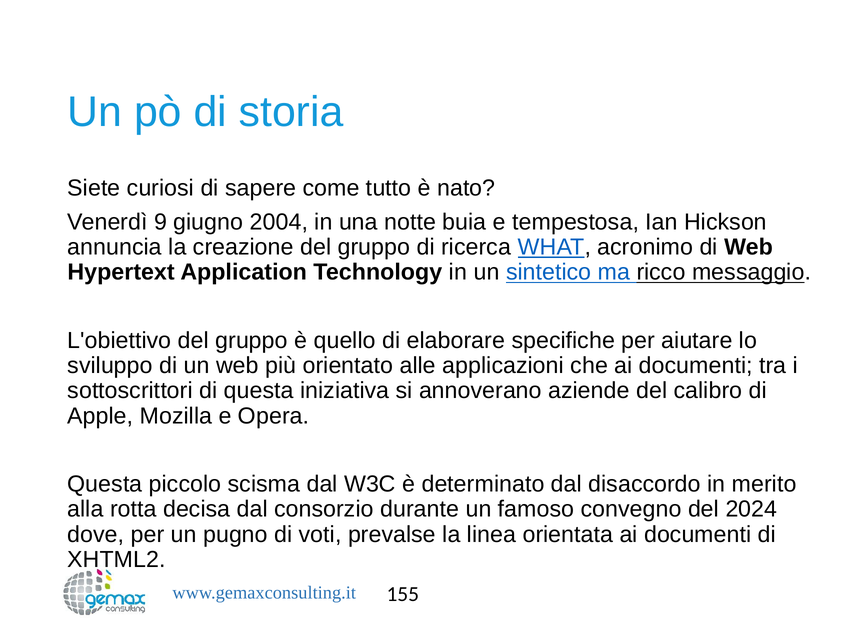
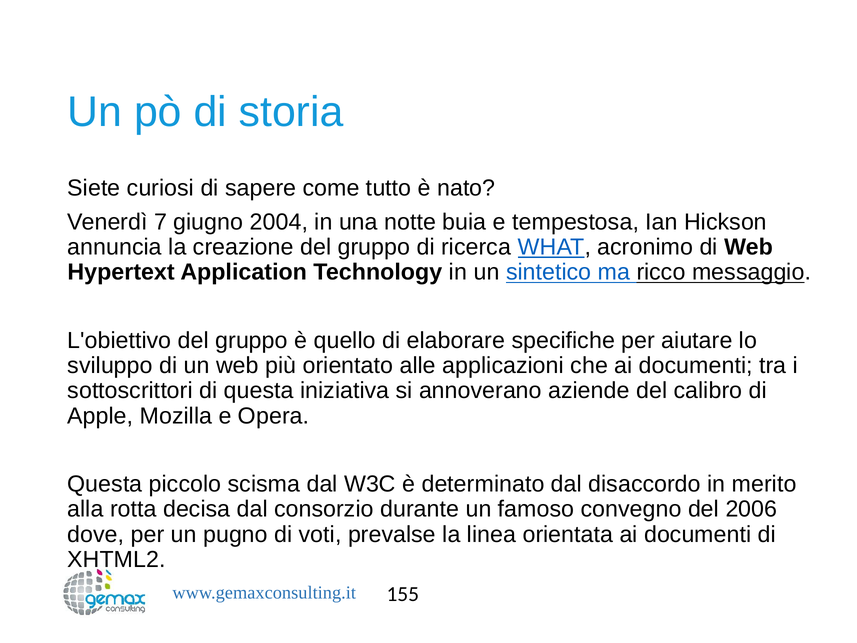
9: 9 -> 7 (161, 222)
2024: 2024 -> 2006 (751, 509)
